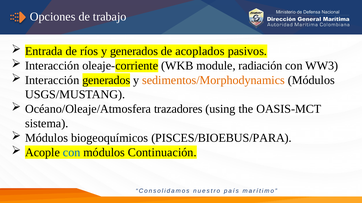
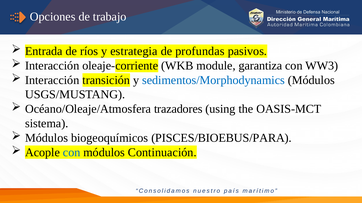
y generados: generados -> estrategia (134, 51)
acoplados: acoplados -> profundas (200, 51)
radiación: radiación -> garantiza (260, 66)
Interacción generados: generados -> transición (106, 80)
sedimentos/Morphodynamics colour: orange -> blue (213, 80)
